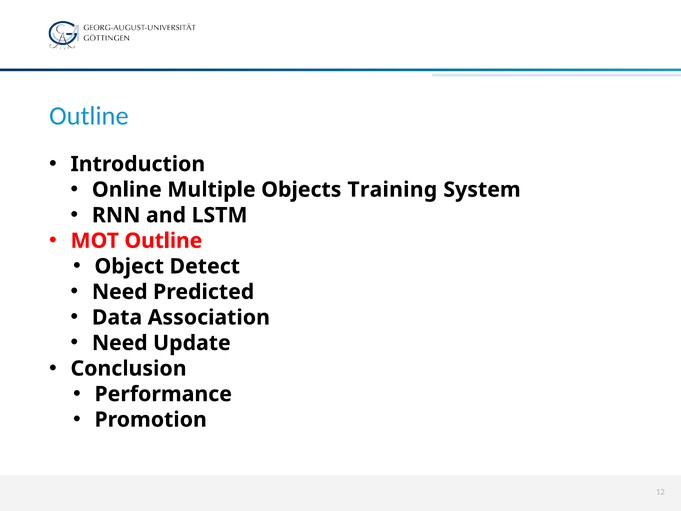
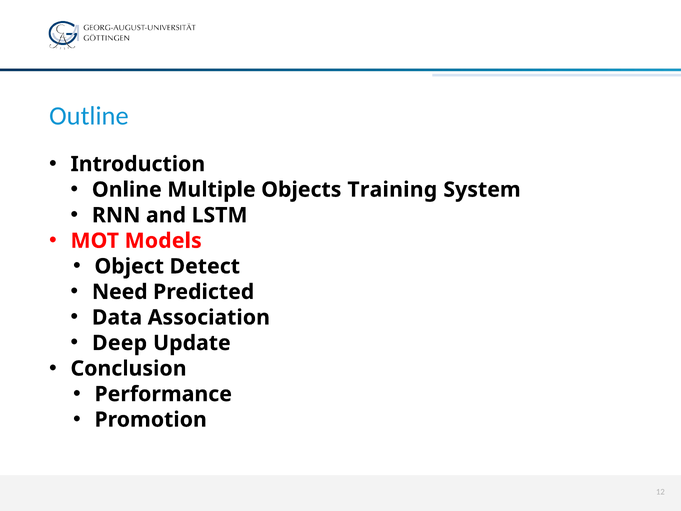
MOT Outline: Outline -> Models (163, 241)
Need: Need -> Deep (120, 343)
